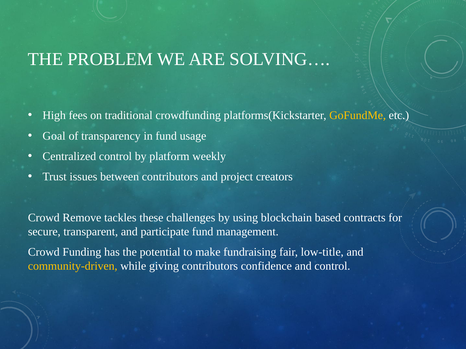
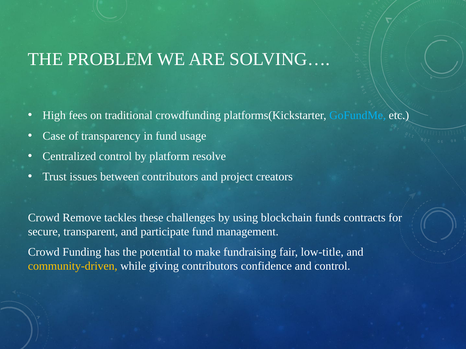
GoFundMe colour: yellow -> light blue (358, 116)
Goal: Goal -> Case (54, 136)
weekly: weekly -> resolve (209, 157)
based: based -> funds (328, 218)
